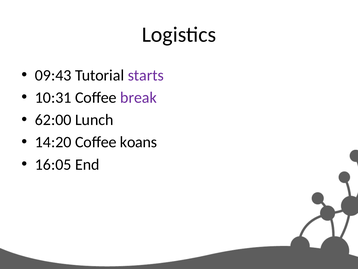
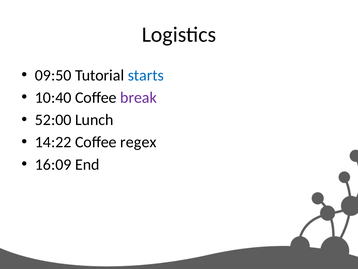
09:43: 09:43 -> 09:50 (53, 75)
starts colour: purple -> blue (146, 75)
10:31: 10:31 -> 10:40 (53, 97)
62:00: 62:00 -> 52:00 (53, 120)
14:20: 14:20 -> 14:22 (53, 142)
koans: koans -> regex (138, 142)
16:05: 16:05 -> 16:09 (53, 164)
